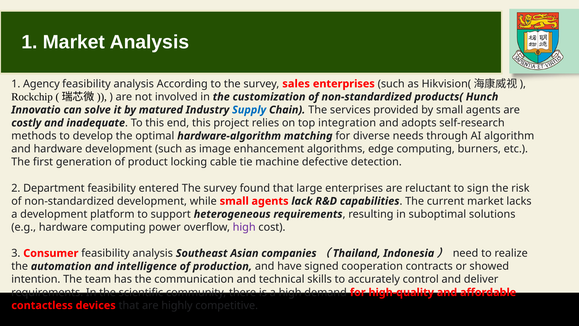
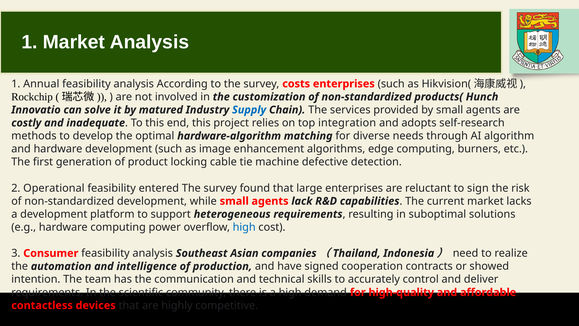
Agency: Agency -> Annual (41, 84)
sales: sales -> costs (296, 84)
Department: Department -> Operational (54, 188)
high colour: purple -> blue (244, 227)
